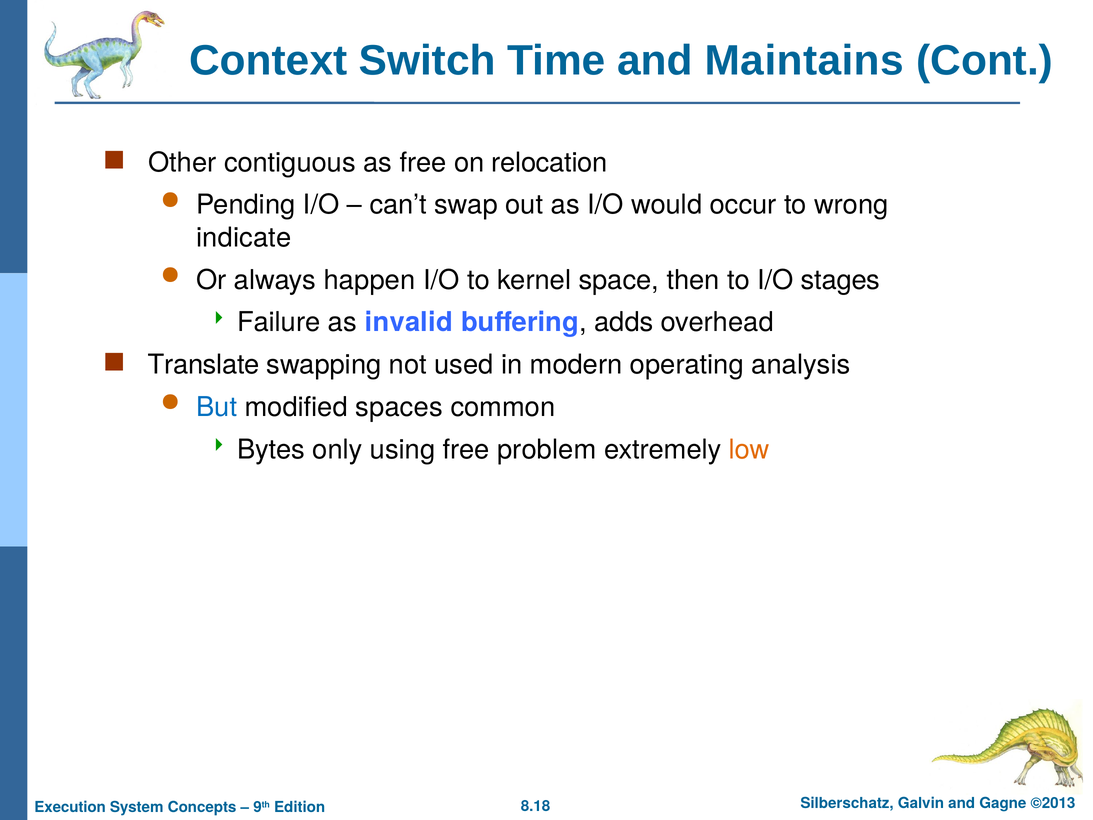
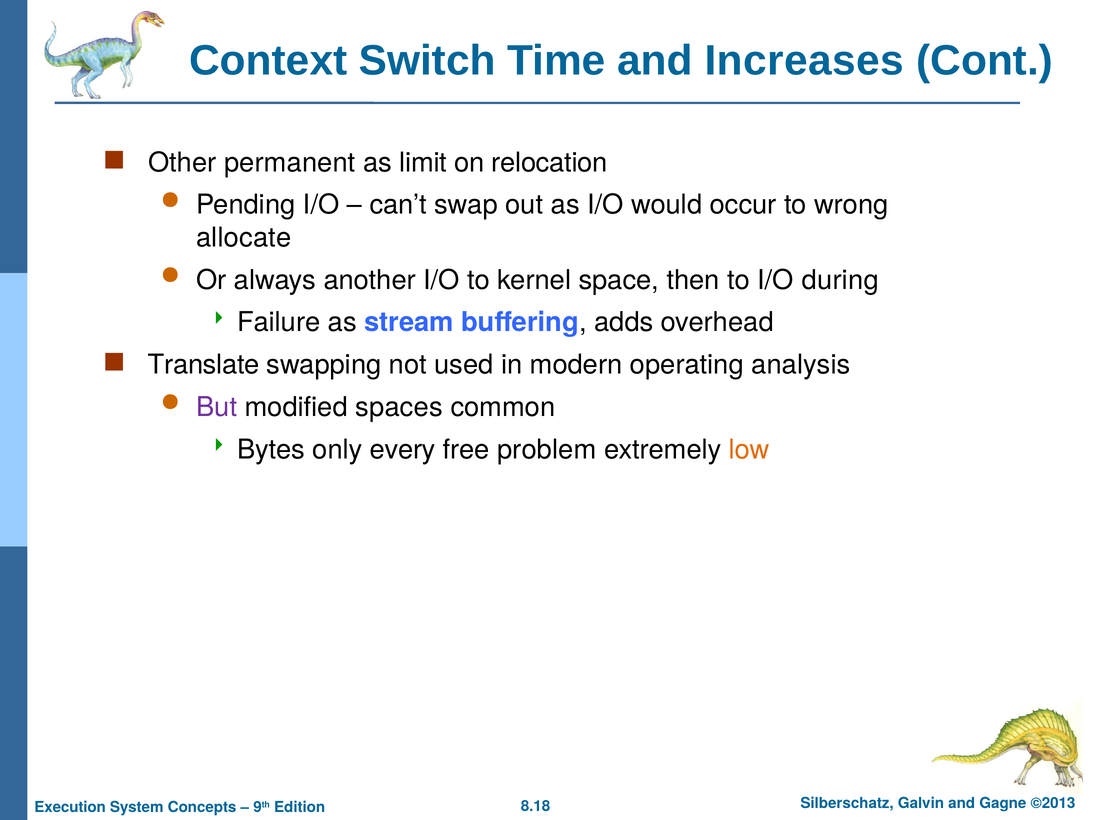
Maintains: Maintains -> Increases (804, 61)
contiguous: contiguous -> permanent (290, 163)
as free: free -> limit (423, 163)
indicate: indicate -> allocate (244, 238)
happen: happen -> another (370, 280)
stages: stages -> during (840, 280)
invalid: invalid -> stream (409, 322)
But colour: blue -> purple (217, 407)
using: using -> every (403, 449)
